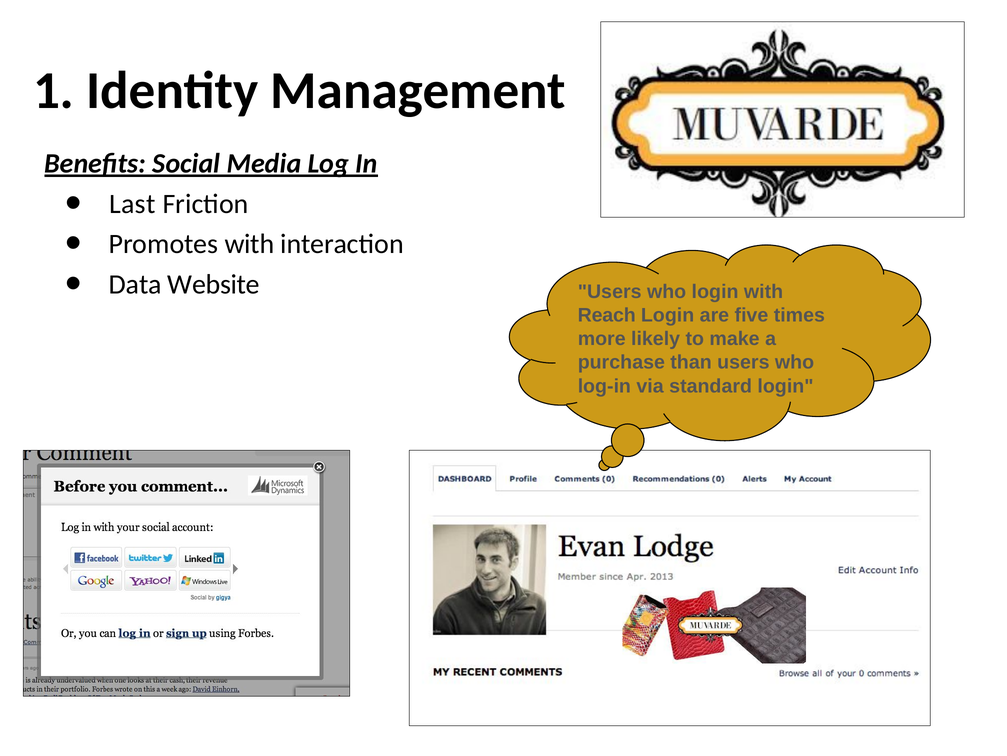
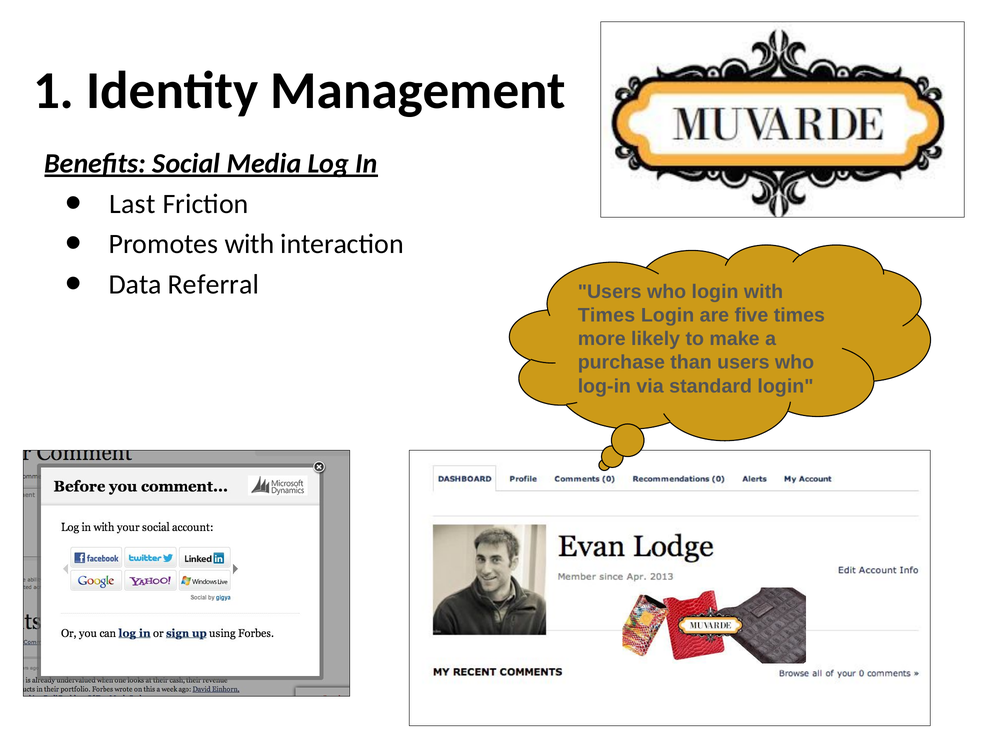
Website: Website -> Referral (213, 284)
Reach: Reach -> Times (607, 315)
